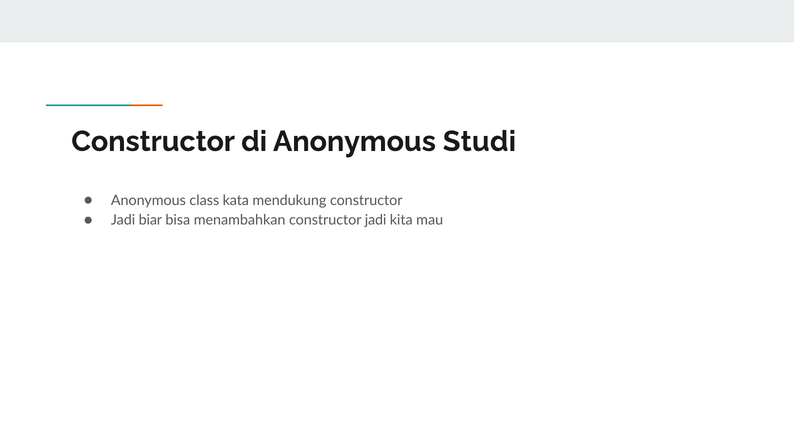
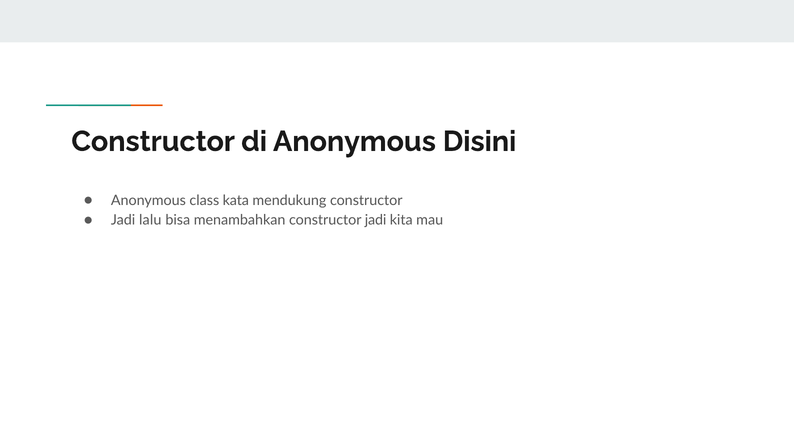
Studi: Studi -> Disini (480, 142)
biar: biar -> lalu (150, 220)
